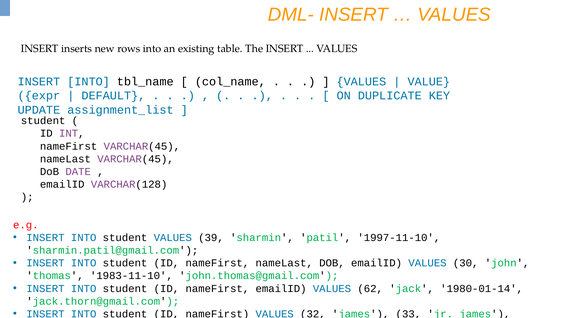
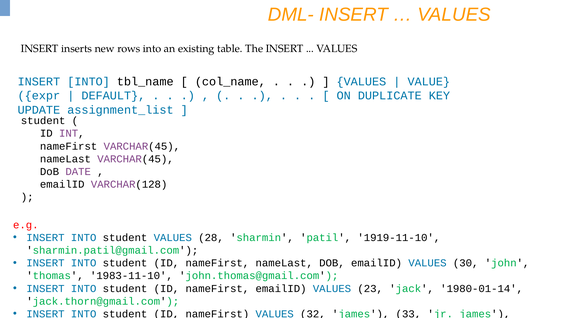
39: 39 -> 28 (211, 238)
1997-11-10: 1997-11-10 -> 1919-11-10 (399, 238)
62: 62 -> 23 (370, 289)
